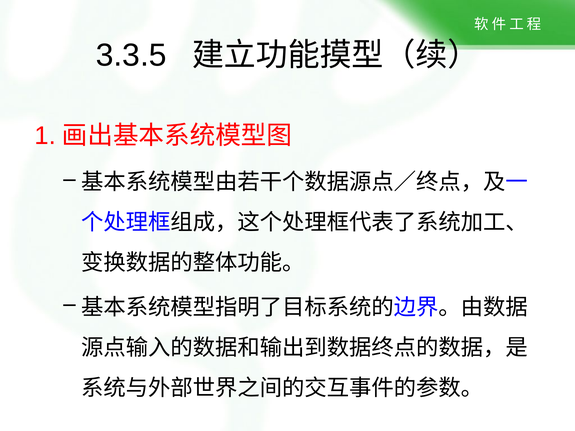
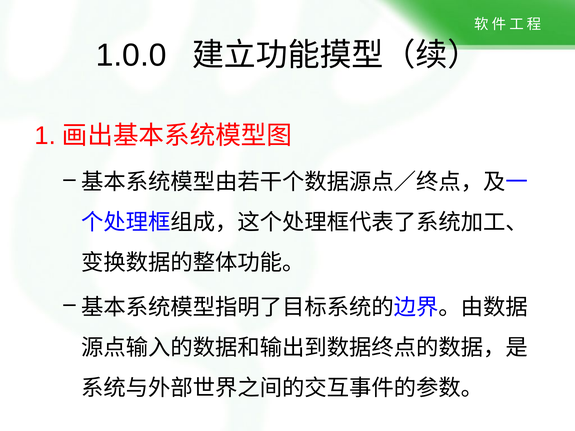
3.3.5: 3.3.5 -> 1.0.0 (131, 55)
